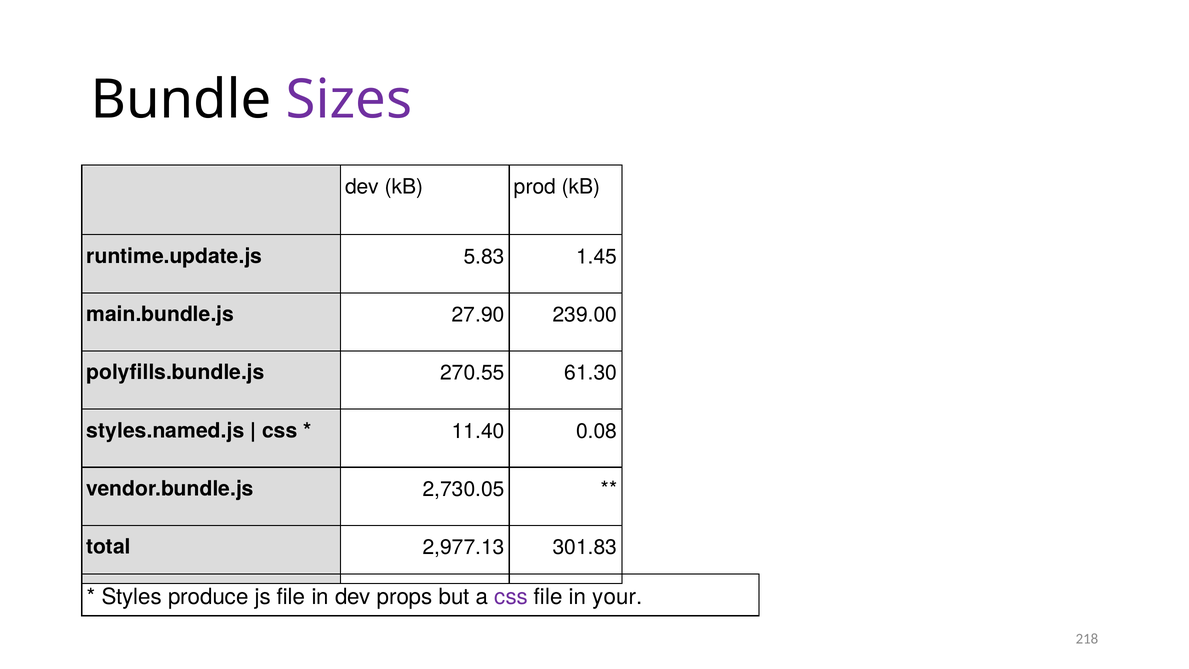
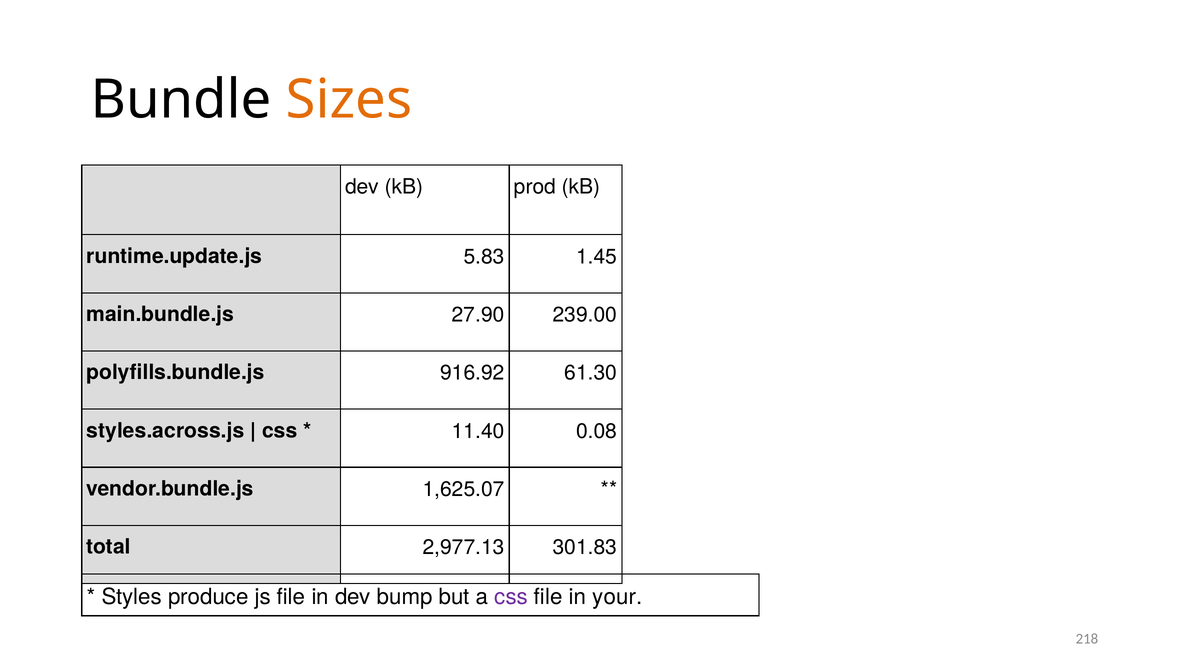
Sizes colour: purple -> orange (349, 100)
270.55: 270.55 -> 916.92 (472, 373)
styles.named.js: styles.named.js -> styles.across.js (165, 430)
2,730.05: 2,730.05 -> 1,625.07 (464, 489)
props: props -> bump (405, 597)
